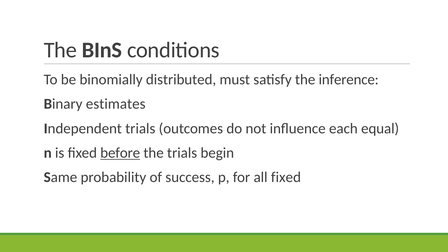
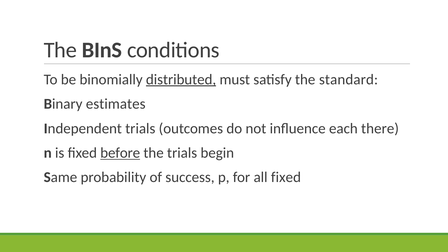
distributed underline: none -> present (181, 80)
inference: inference -> standard (349, 80)
equal: equal -> there (380, 128)
